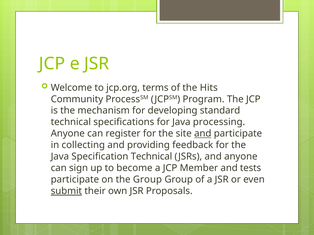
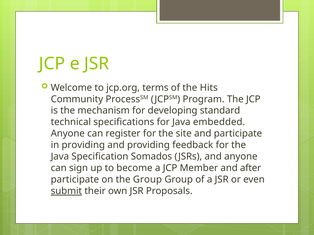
processing: processing -> embedded (219, 122)
and underline: present -> none (203, 134)
in collecting: collecting -> providing (83, 145)
Specification Technical: Technical -> Somados (151, 157)
tests: tests -> after (251, 168)
